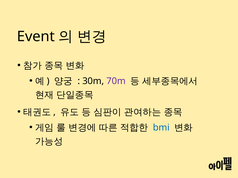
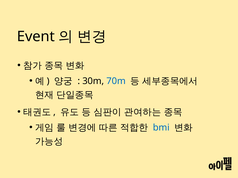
70m colour: purple -> blue (116, 81)
